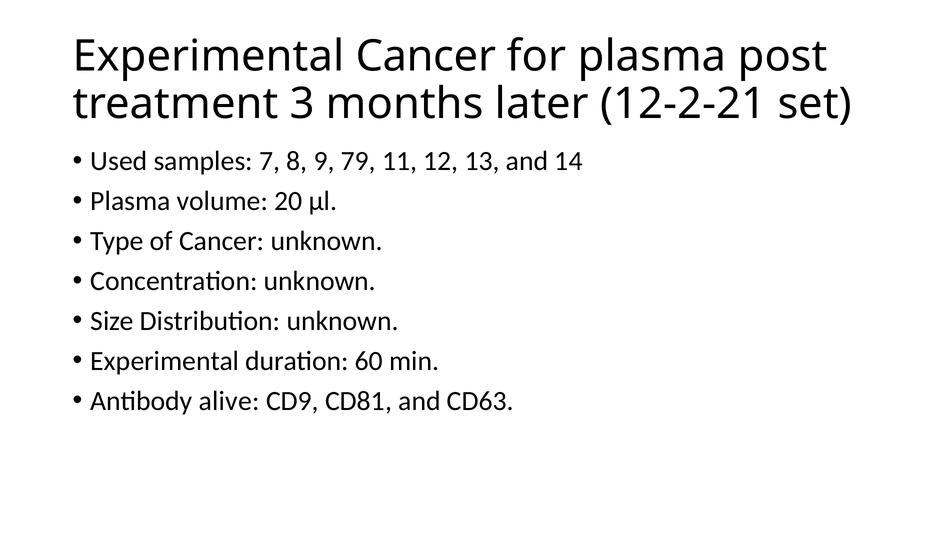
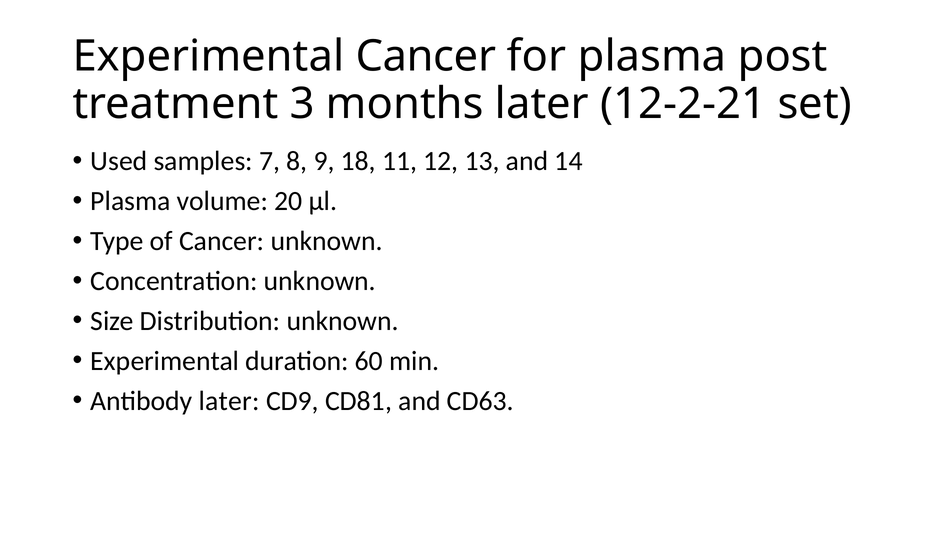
79: 79 -> 18 (358, 161)
Antibody alive: alive -> later (229, 400)
